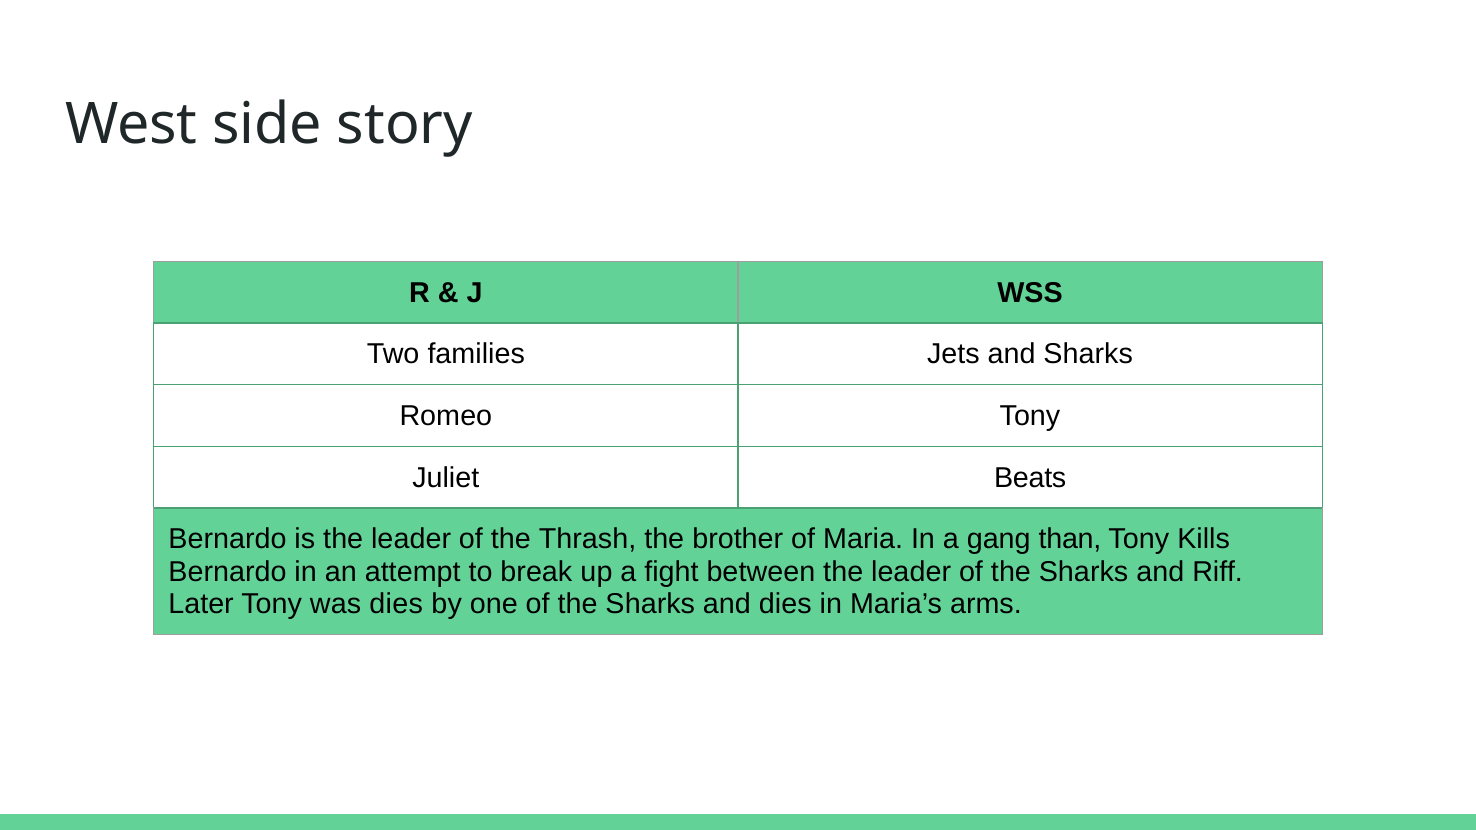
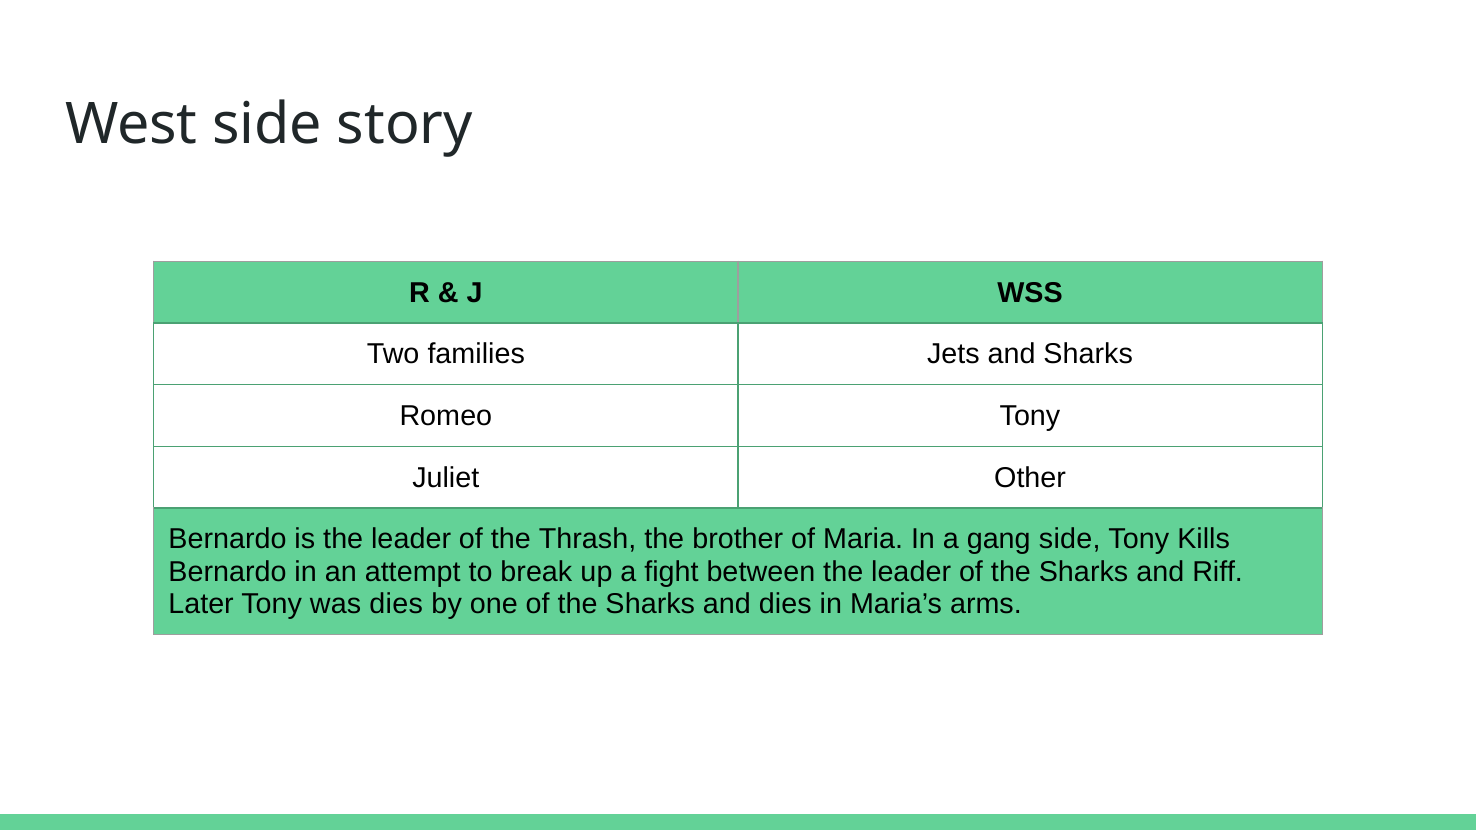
Beats: Beats -> Other (1030, 478)
gang than: than -> side (1070, 540)
